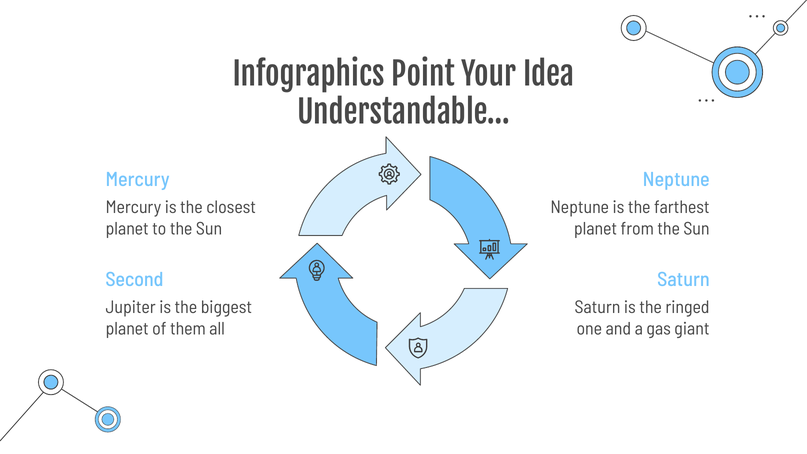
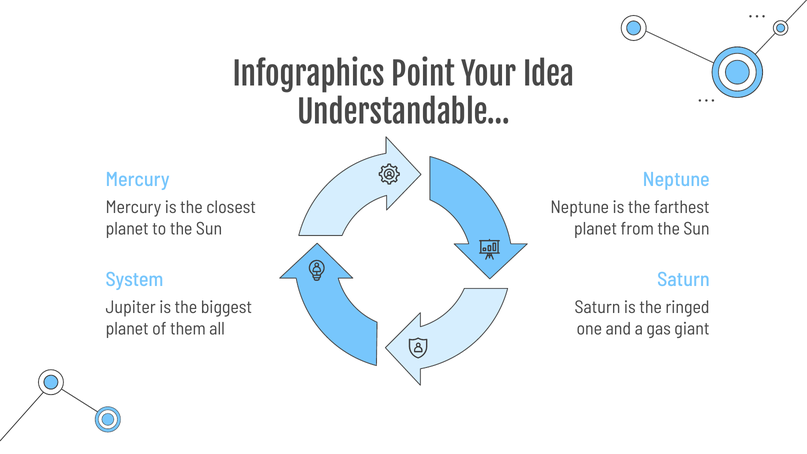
Second: Second -> System (134, 279)
